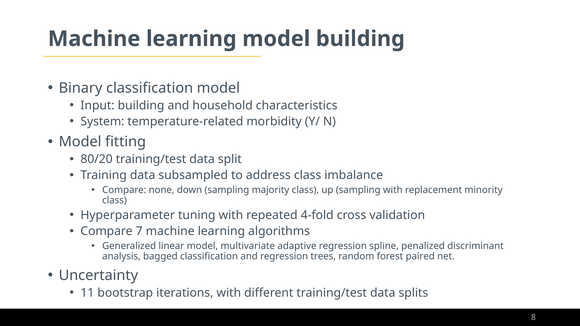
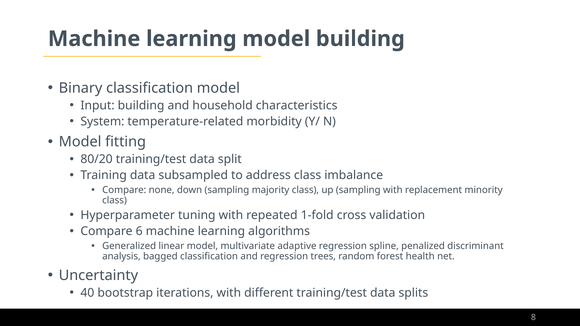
4-fold: 4-fold -> 1-fold (317, 215)
7: 7 -> 6 (139, 231)
paired: paired -> health (420, 257)
11: 11 -> 40 (87, 293)
